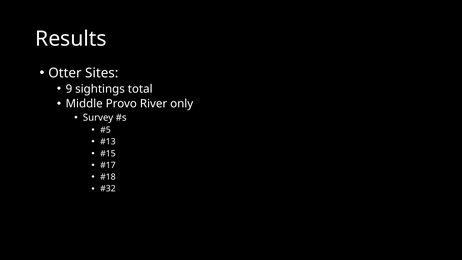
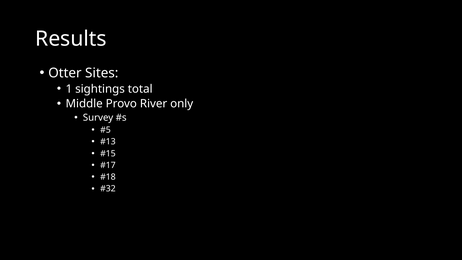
9: 9 -> 1 (69, 89)
